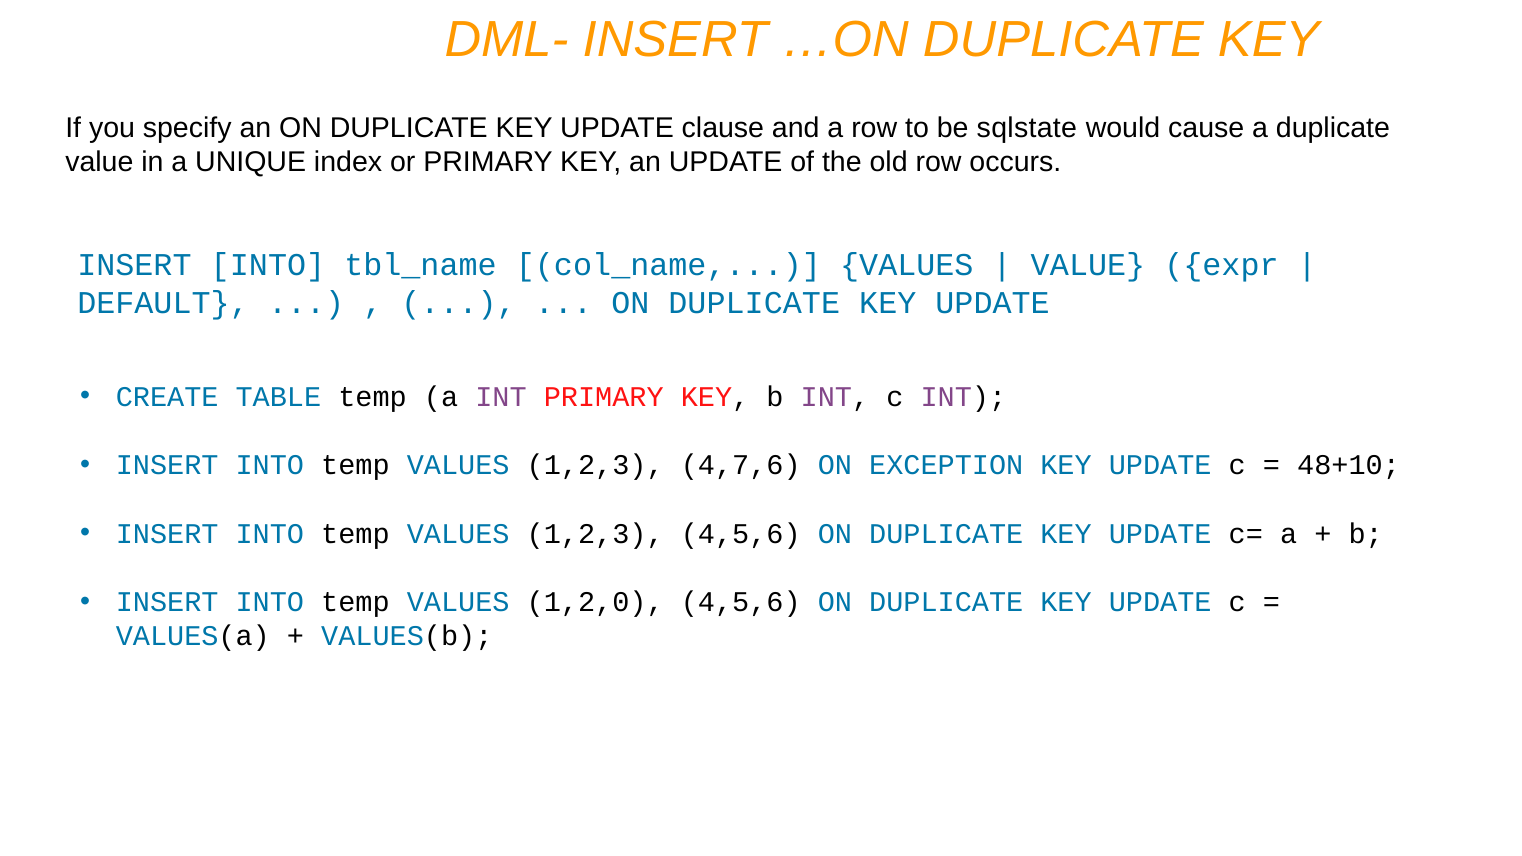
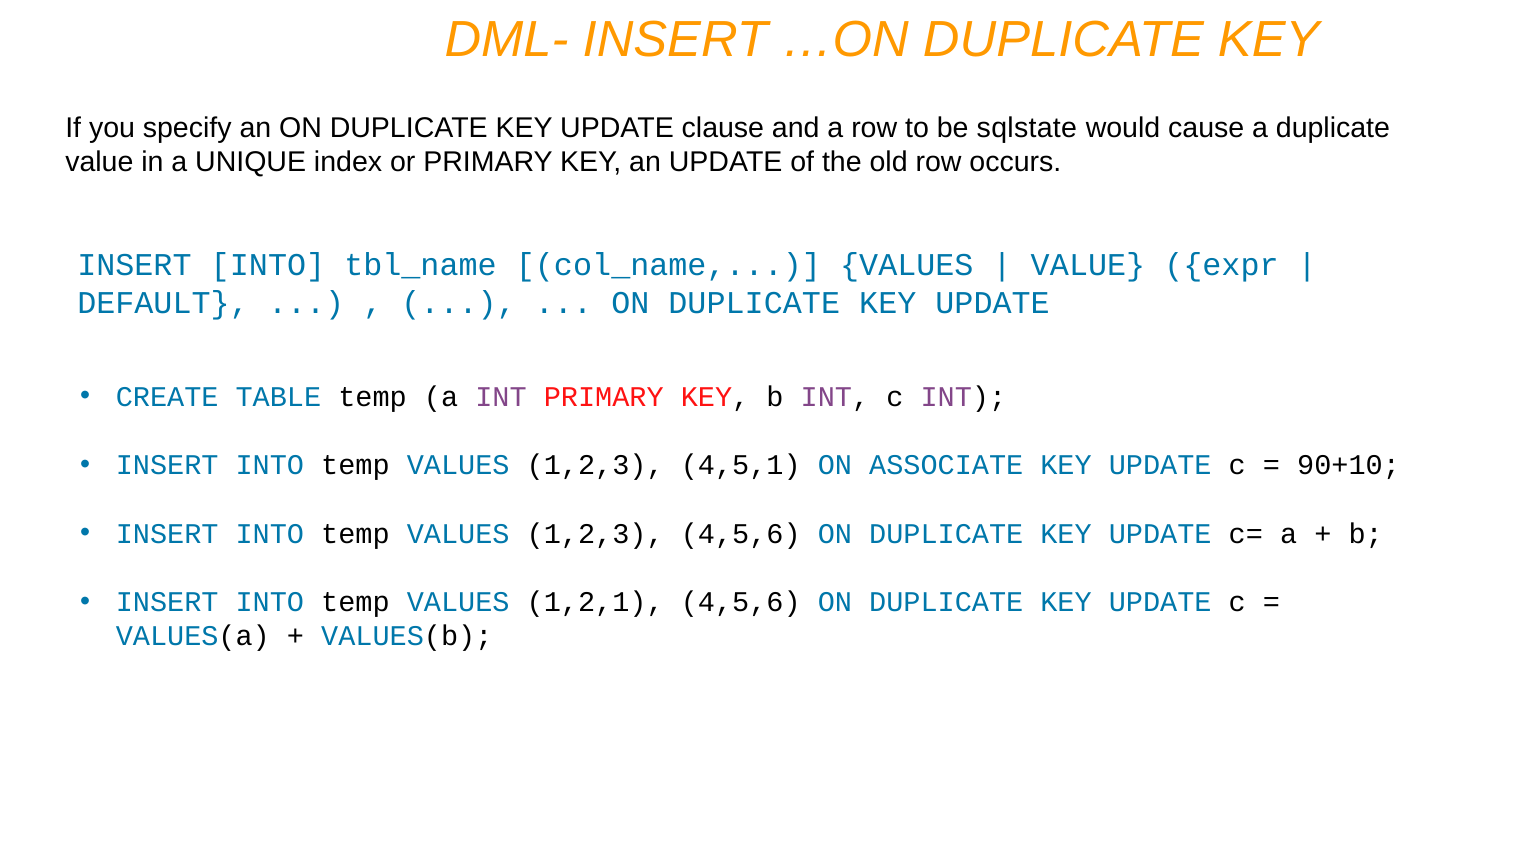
4,7,6: 4,7,6 -> 4,5,1 (741, 465)
EXCEPTION: EXCEPTION -> ASSOCIATE (946, 465)
48+10: 48+10 -> 90+10 (1349, 465)
1,2,0: 1,2,0 -> 1,2,1 (595, 602)
